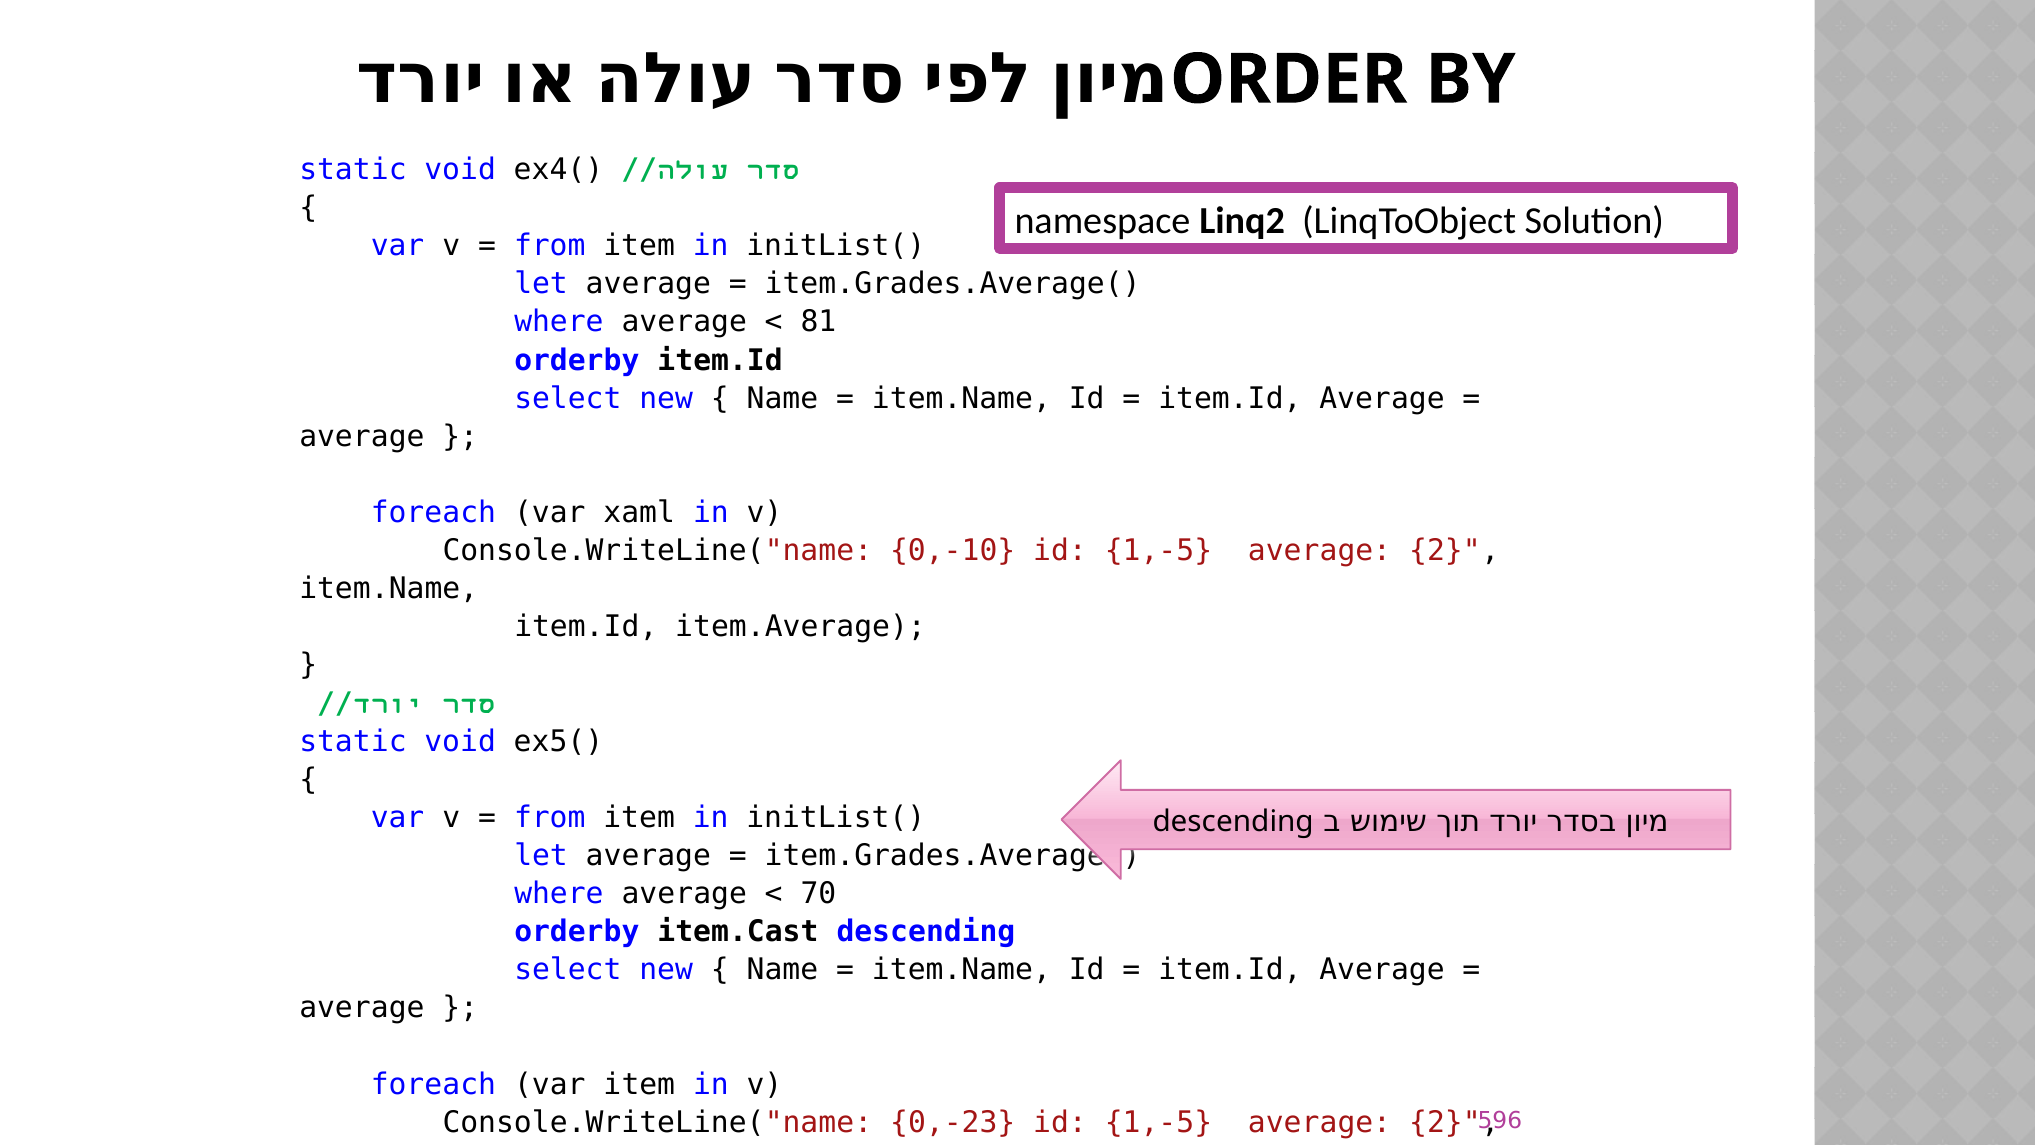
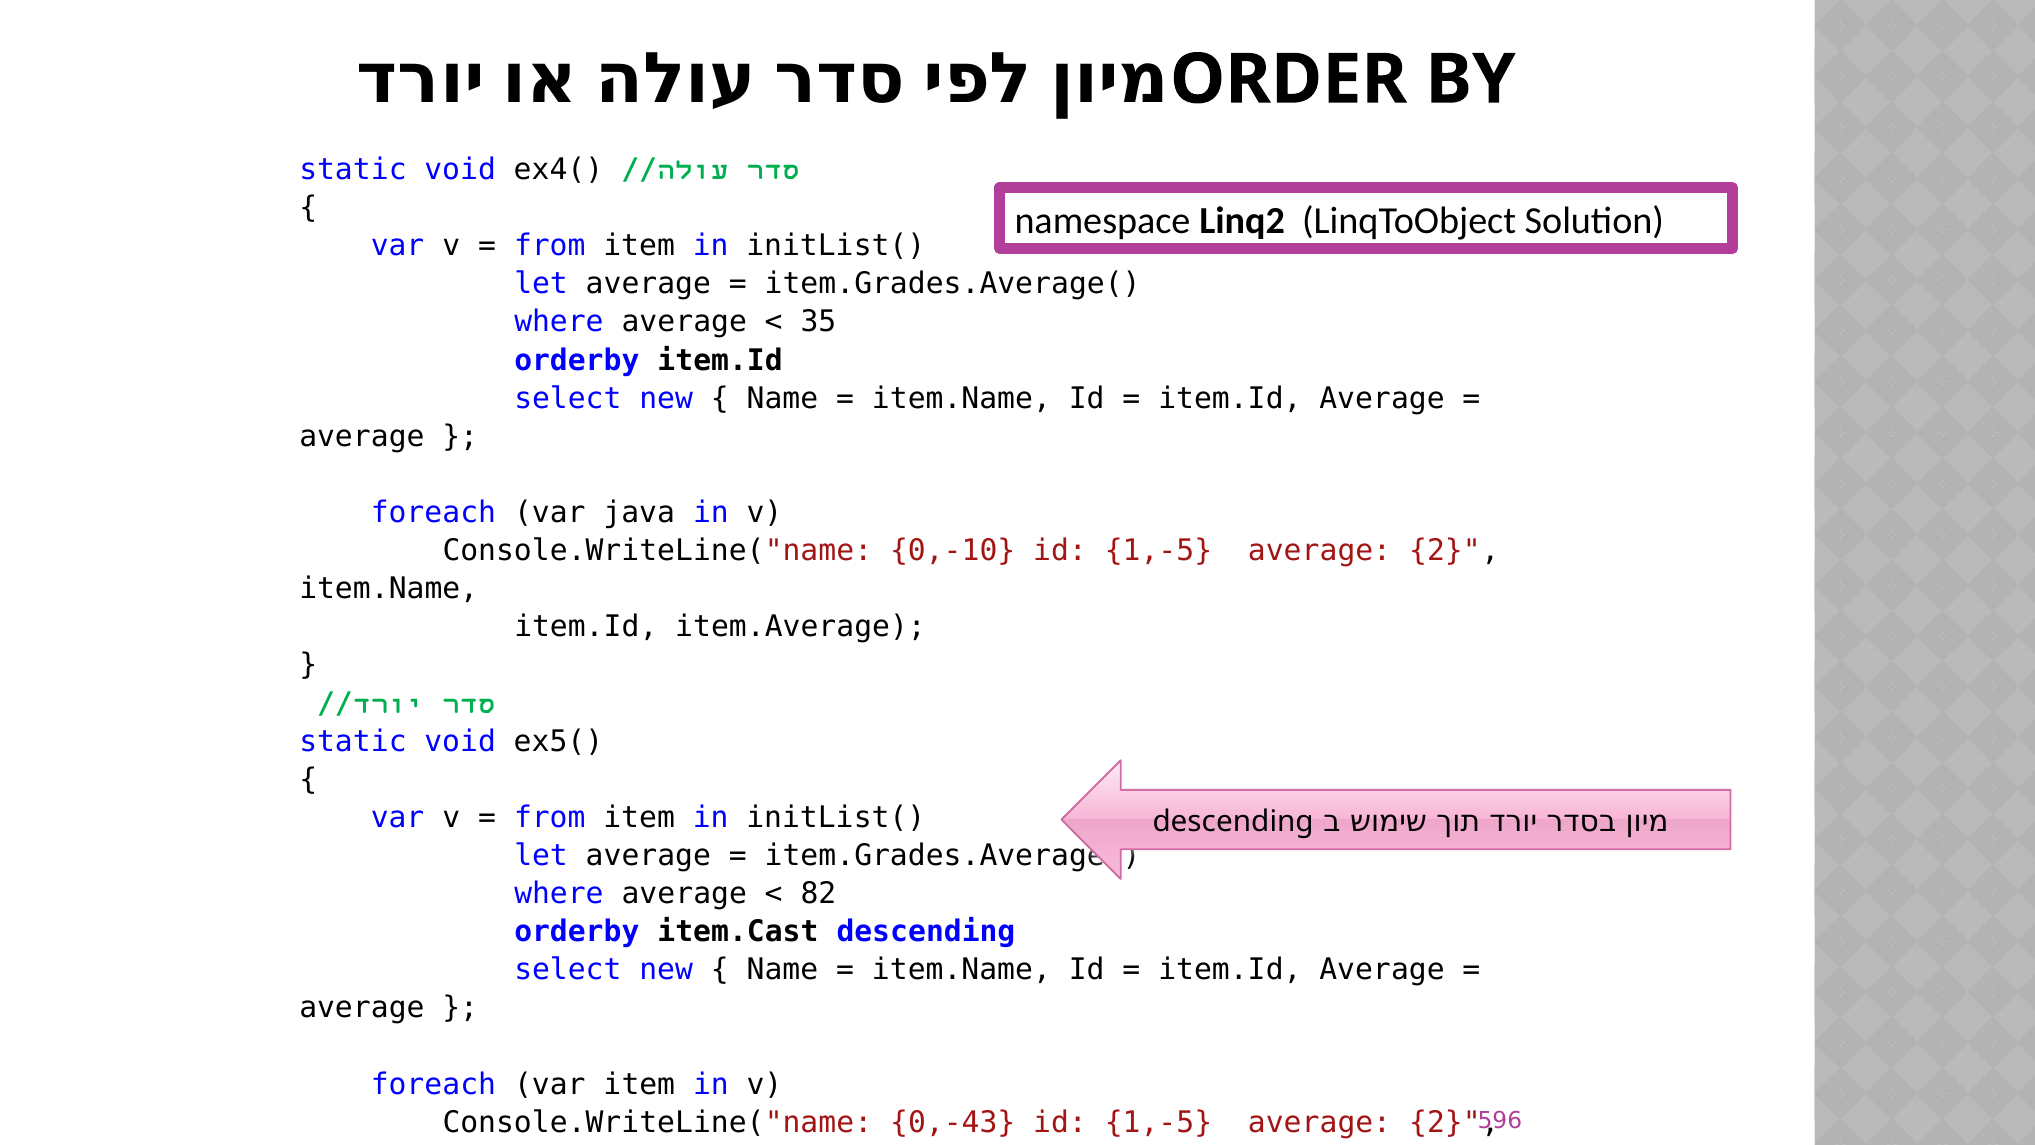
81: 81 -> 35 (818, 322)
xaml: xaml -> java (639, 513)
70: 70 -> 82 (818, 894)
0,-23: 0,-23 -> 0,-43 (953, 1122)
